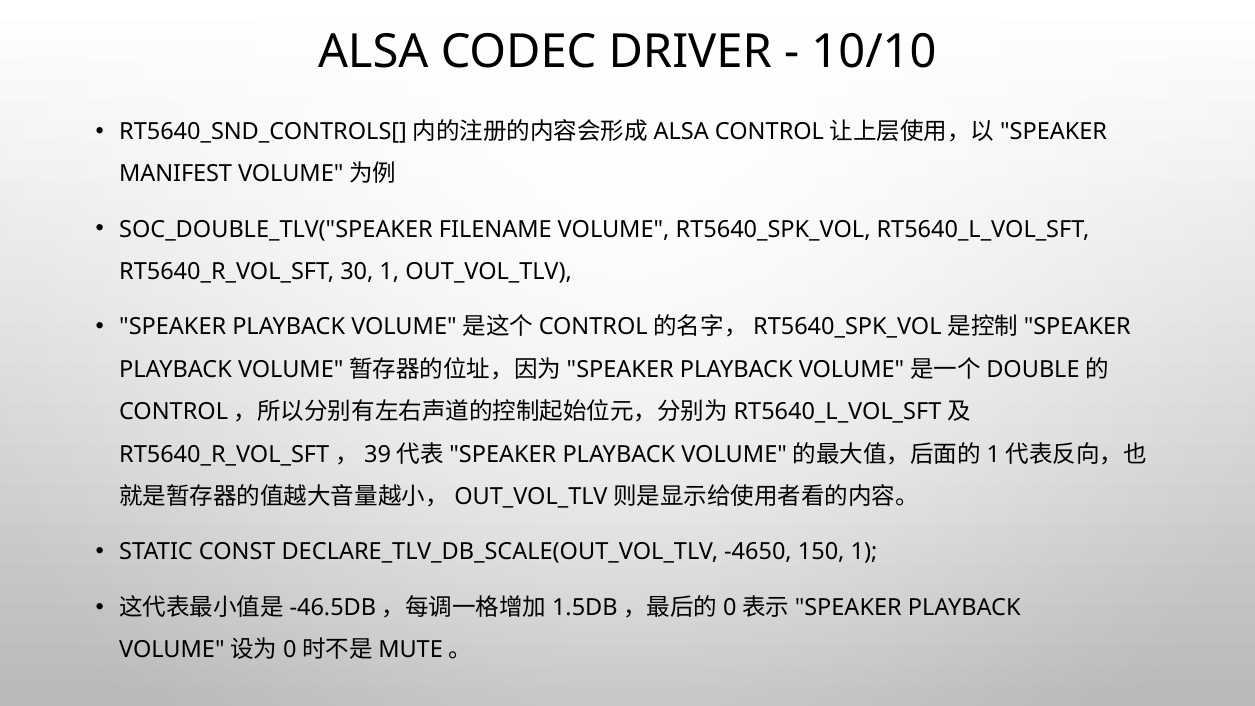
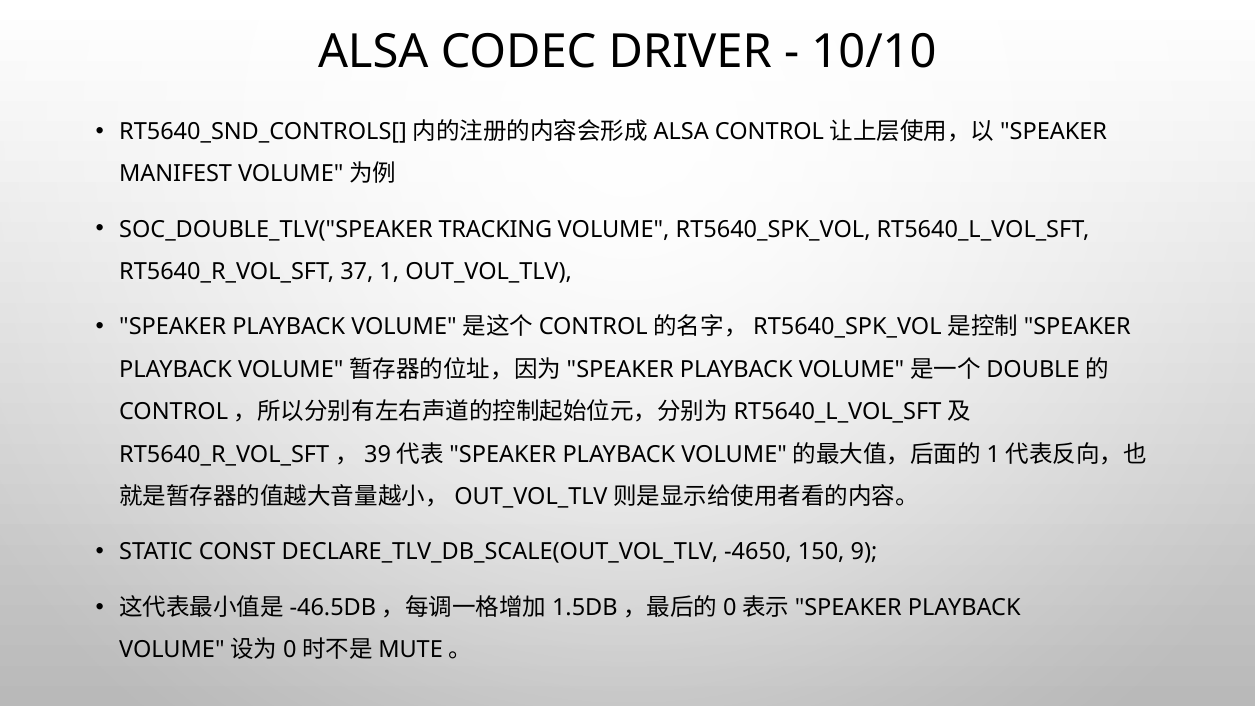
FILENAME: FILENAME -> TRACKING (495, 229)
30: 30 -> 37 (357, 272)
150 1: 1 -> 9 (864, 552)
